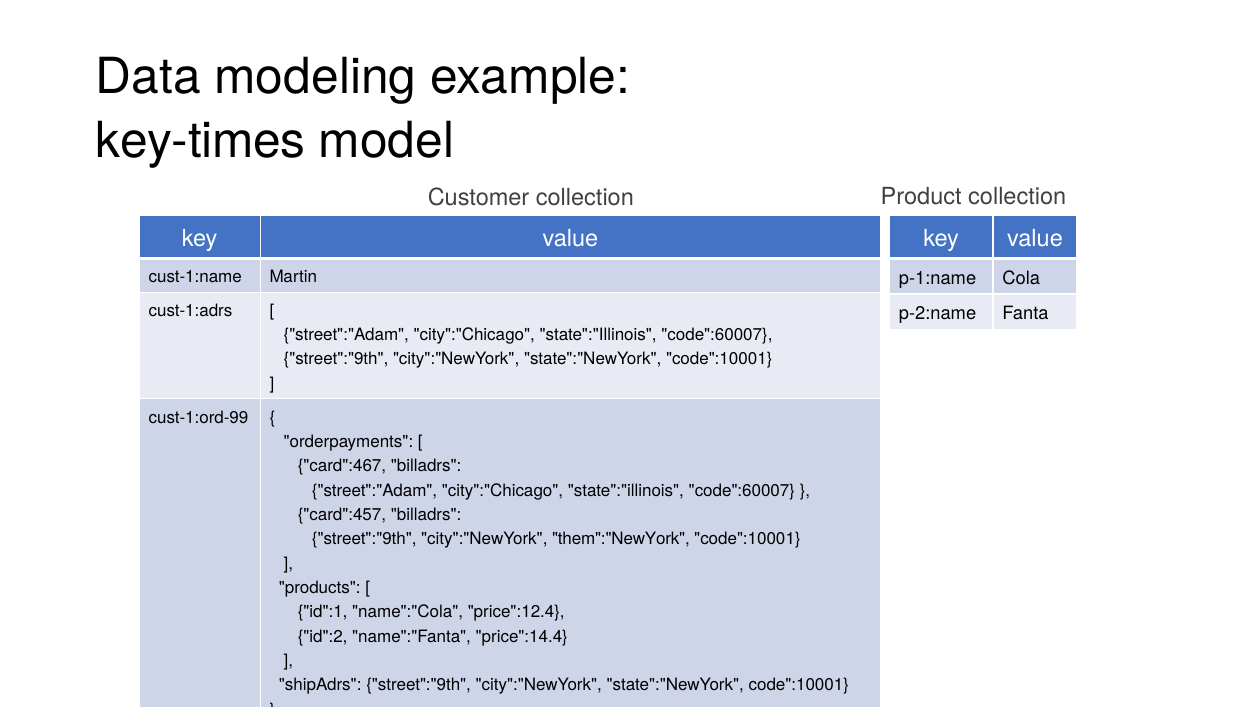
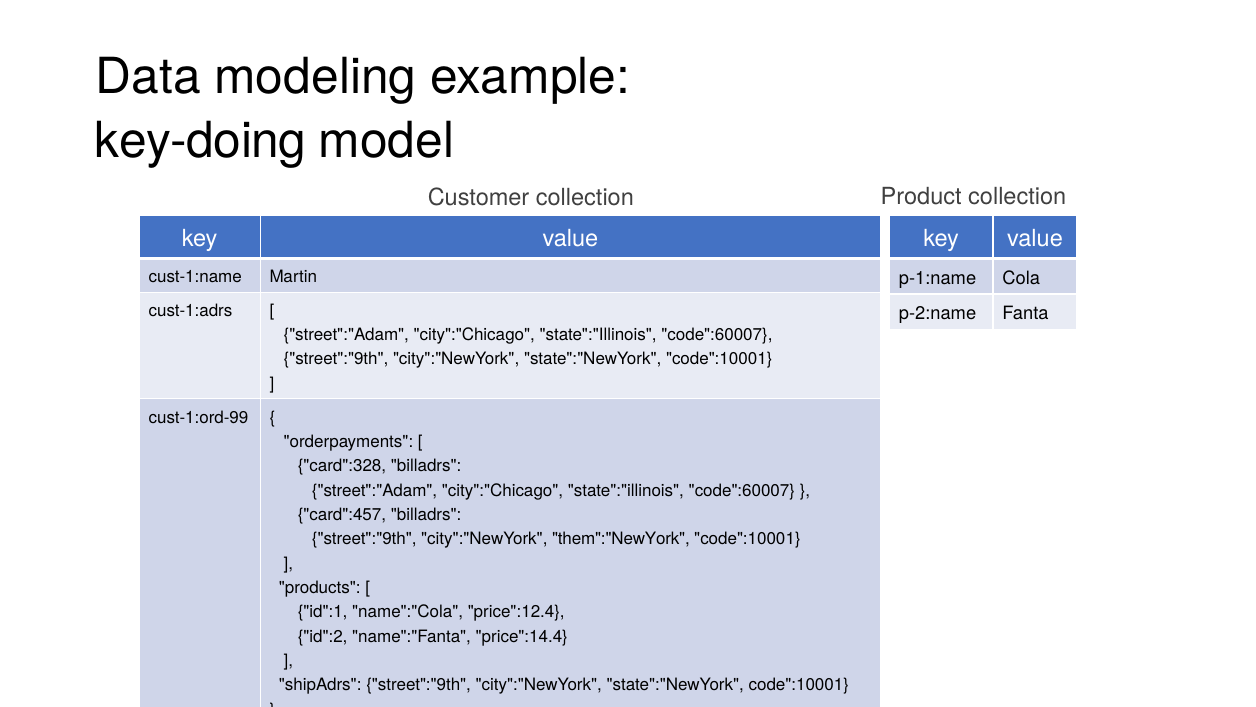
key-times: key-times -> key-doing (201, 141)
card":467: card":467 -> card":328 (342, 466)
